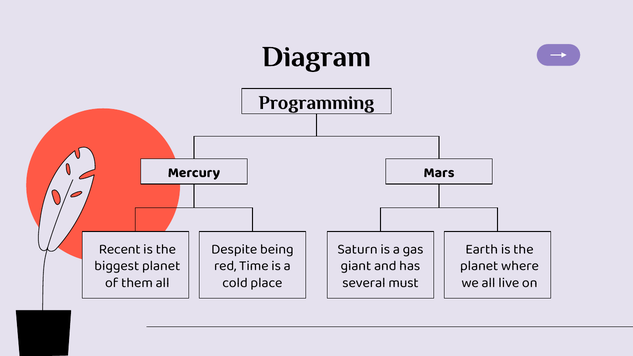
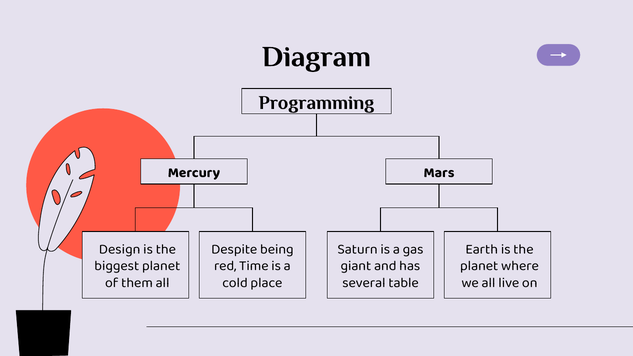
Recent: Recent -> Design (120, 249)
must: must -> table (404, 283)
